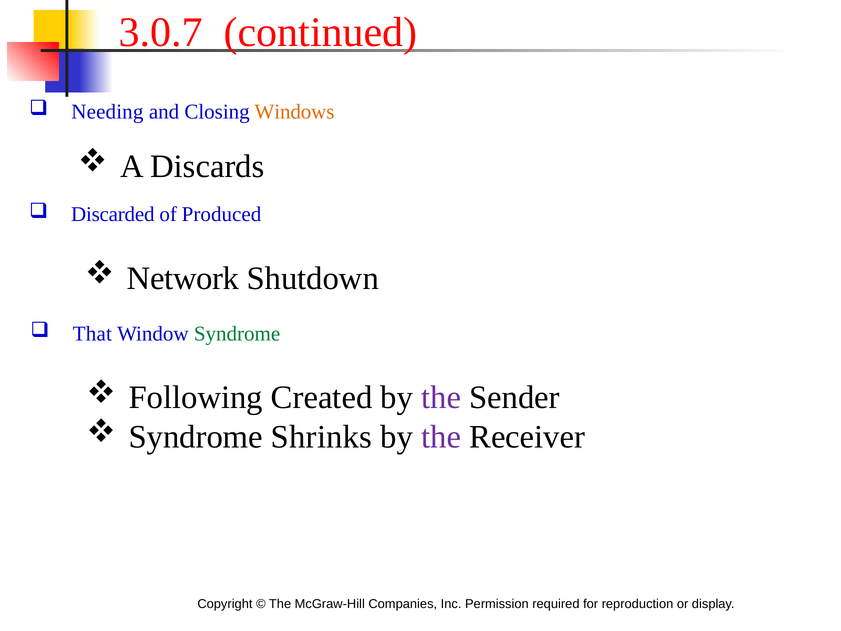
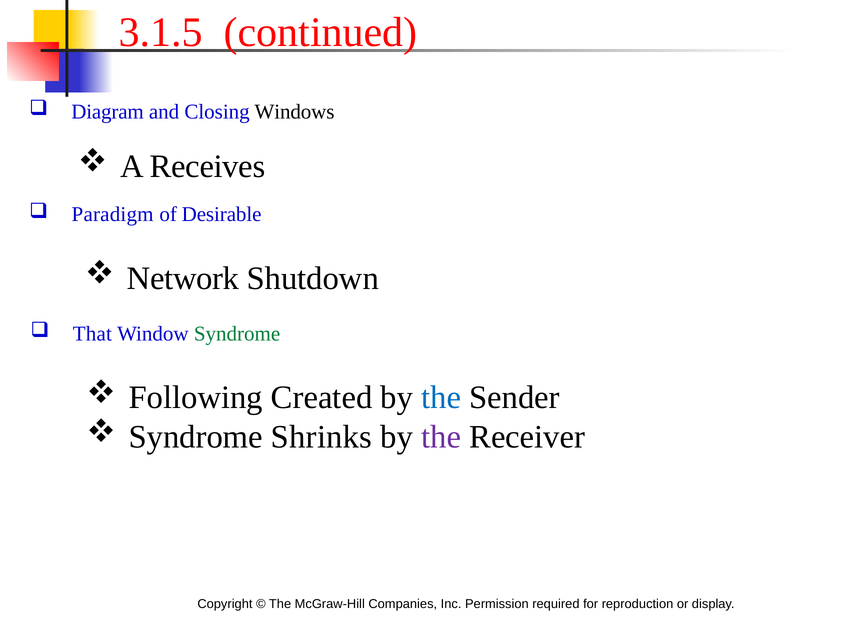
3.0.7: 3.0.7 -> 3.1.5 (161, 32)
Needing: Needing -> Diagram (108, 112)
Windows colour: orange -> black (295, 112)
Discards: Discards -> Receives (208, 166)
Discarded: Discarded -> Paradigm (113, 214)
Produced: Produced -> Desirable (222, 214)
the colour: purple -> blue (441, 397)
